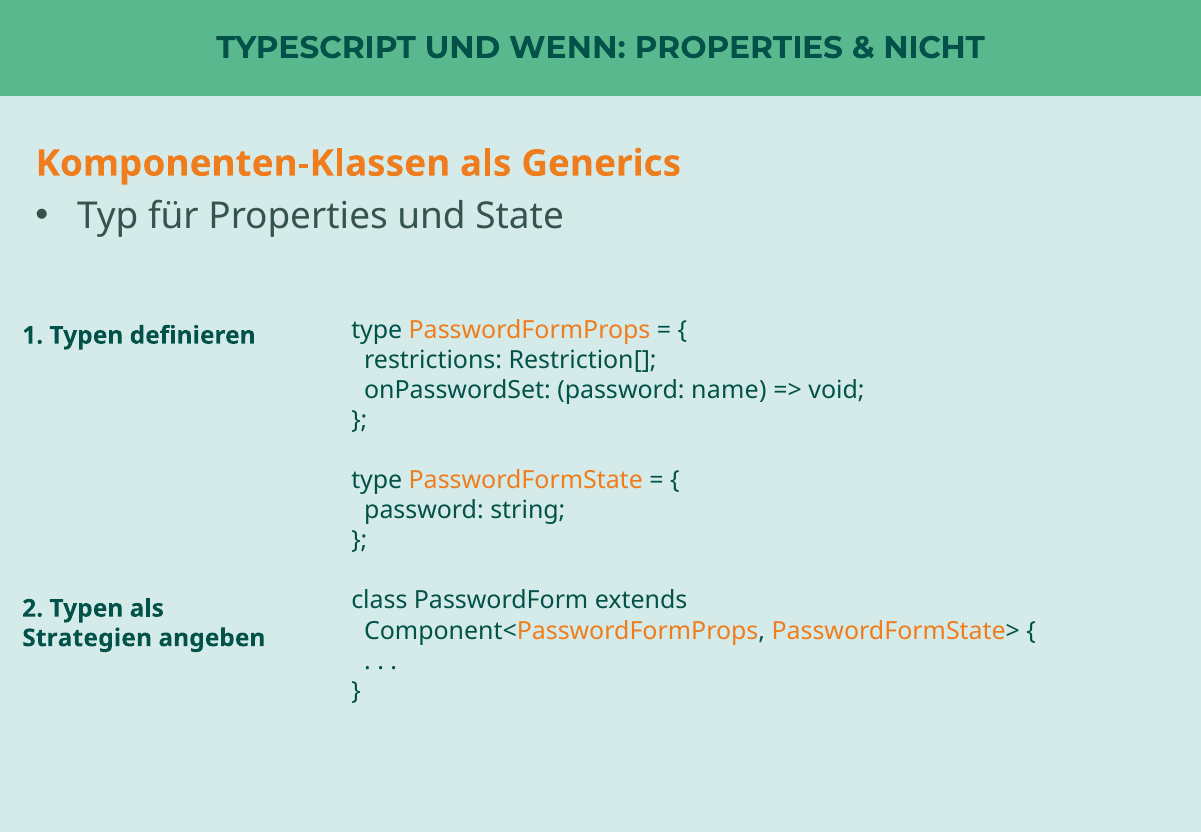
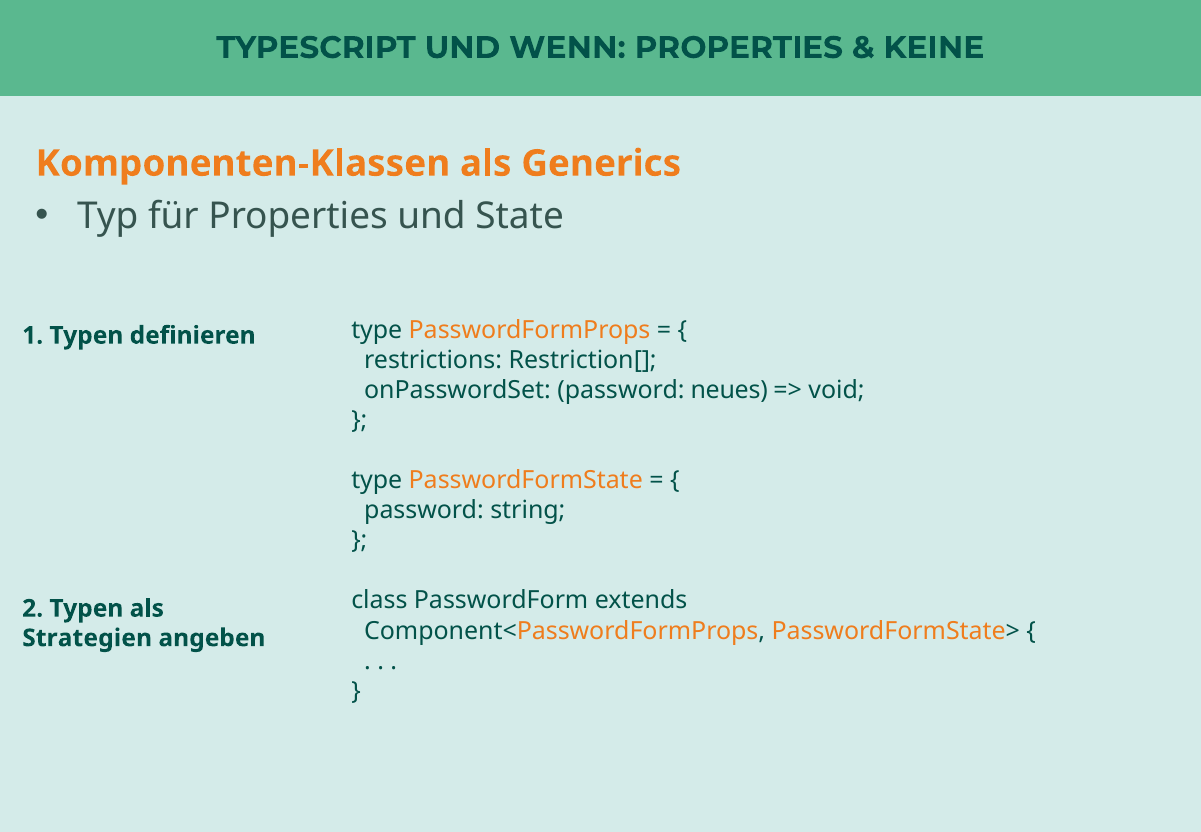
NICHT: NICHT -> KEINE (934, 48)
name: name -> neues (729, 390)
